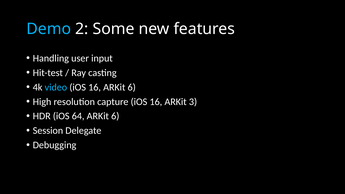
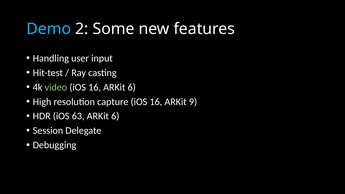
video colour: light blue -> light green (56, 87)
3: 3 -> 9 (193, 102)
64: 64 -> 63 (78, 116)
